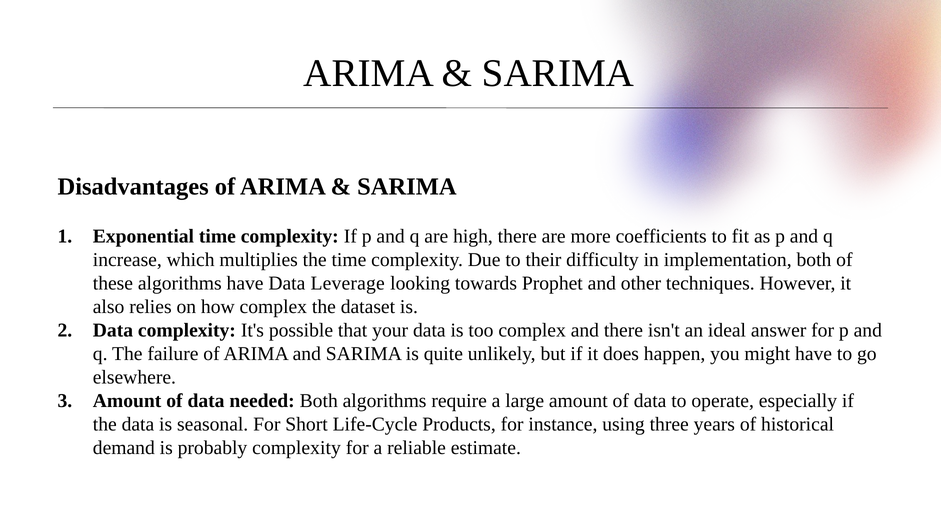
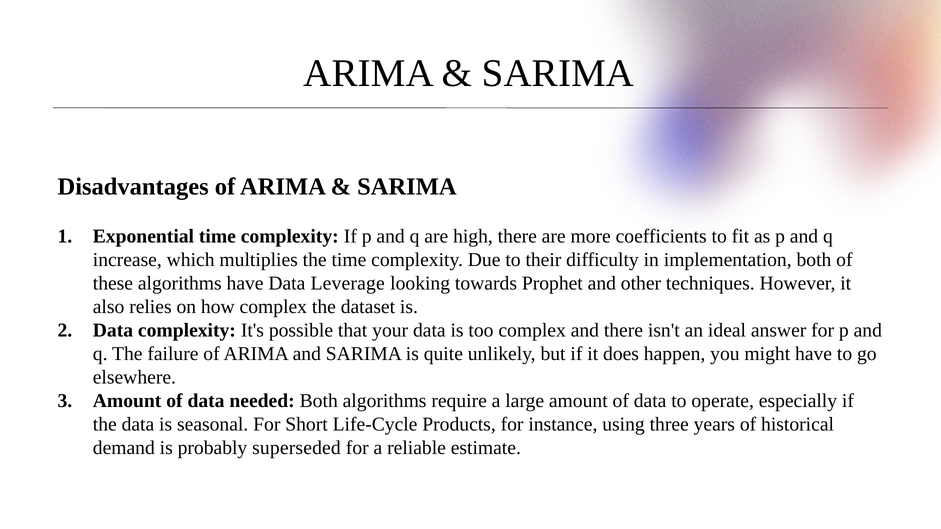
probably complexity: complexity -> superseded (296, 448)
